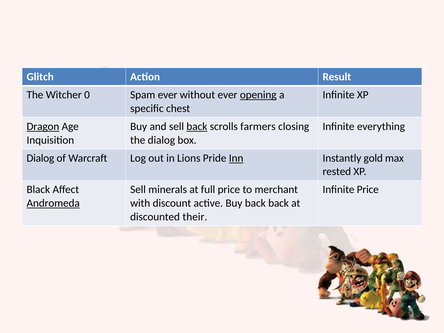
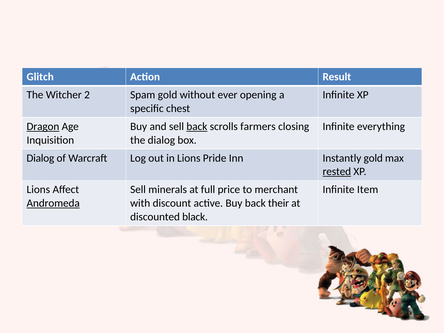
0: 0 -> 2 (87, 95)
Spam ever: ever -> gold (168, 95)
opening underline: present -> none (258, 95)
Inn underline: present -> none (236, 158)
rested underline: none -> present (337, 172)
Black: Black -> Lions (38, 190)
Infinite Price: Price -> Item (368, 190)
back back: back -> their (279, 203)
their: their -> black (195, 217)
